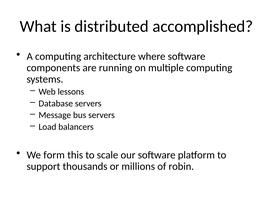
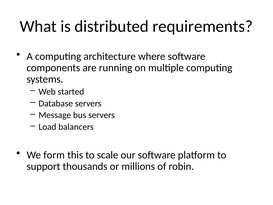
accomplished: accomplished -> requirements (203, 26)
lessons: lessons -> started (71, 92)
